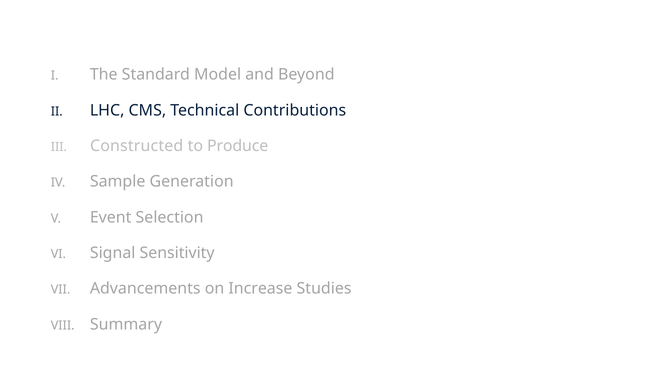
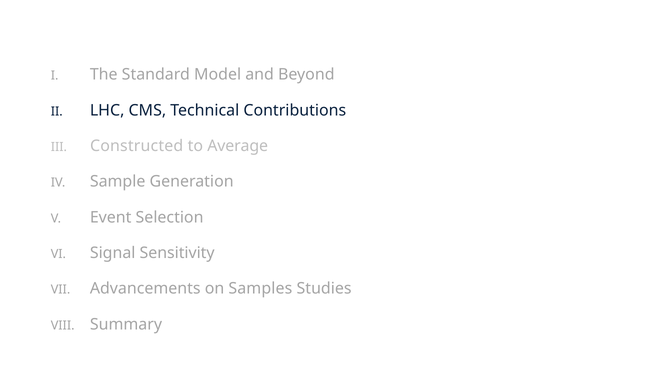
Produce: Produce -> Average (238, 146)
Increase: Increase -> Samples (260, 288)
